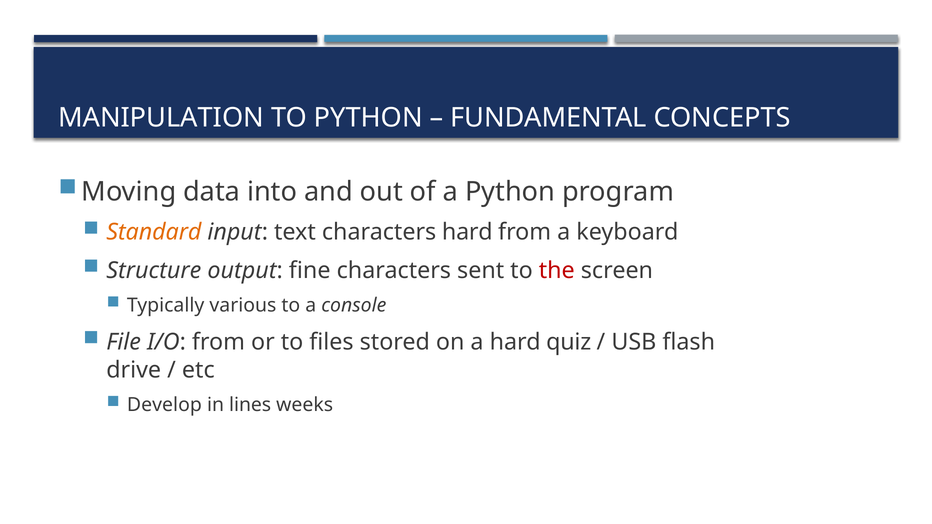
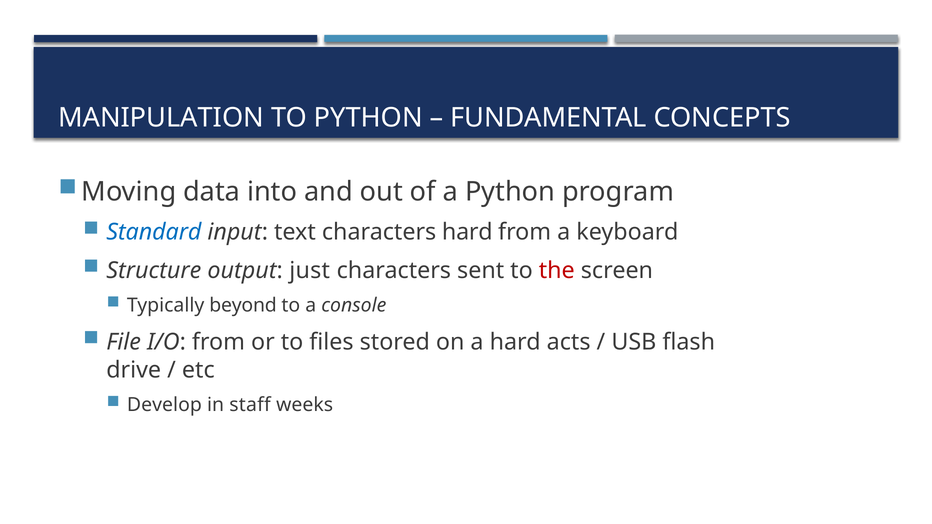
Standard colour: orange -> blue (154, 232)
fine: fine -> just (310, 271)
various: various -> beyond (243, 306)
quiz: quiz -> acts (569, 342)
lines: lines -> staff (250, 405)
